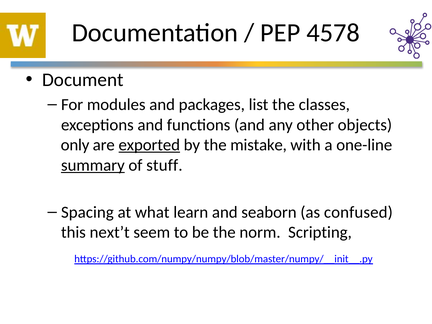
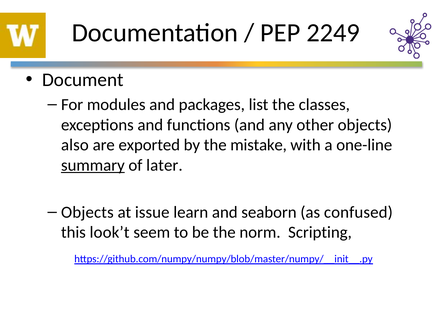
4578: 4578 -> 2249 (333, 33)
only: only -> also (75, 145)
exported underline: present -> none (149, 145)
stuff: stuff -> later (164, 165)
Spacing: Spacing -> Objects (87, 212)
what: what -> issue (152, 212)
next’t: next’t -> look’t (110, 232)
